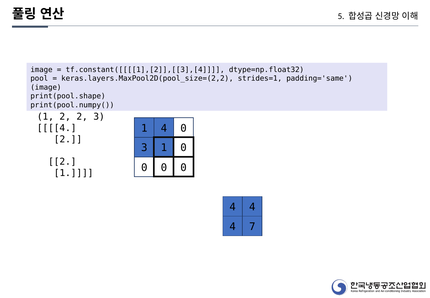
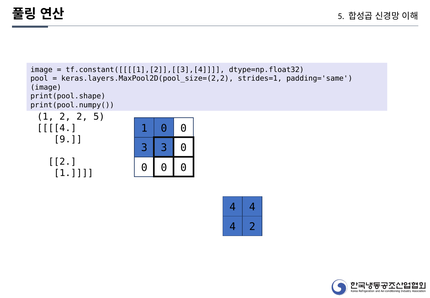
2 3: 3 -> 5 (99, 116)
1 4: 4 -> 0 (164, 128)
2: 2 -> 9 (68, 139)
3 1: 1 -> 3 (164, 148)
4 7: 7 -> 2 (252, 226)
